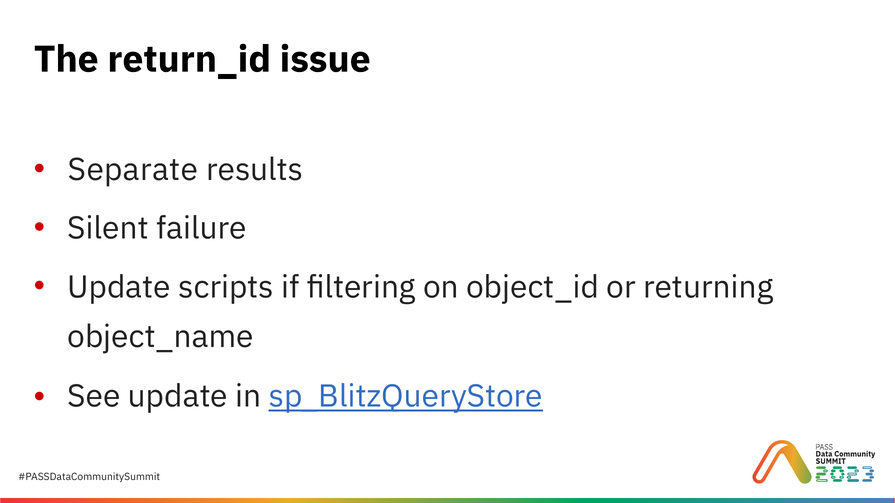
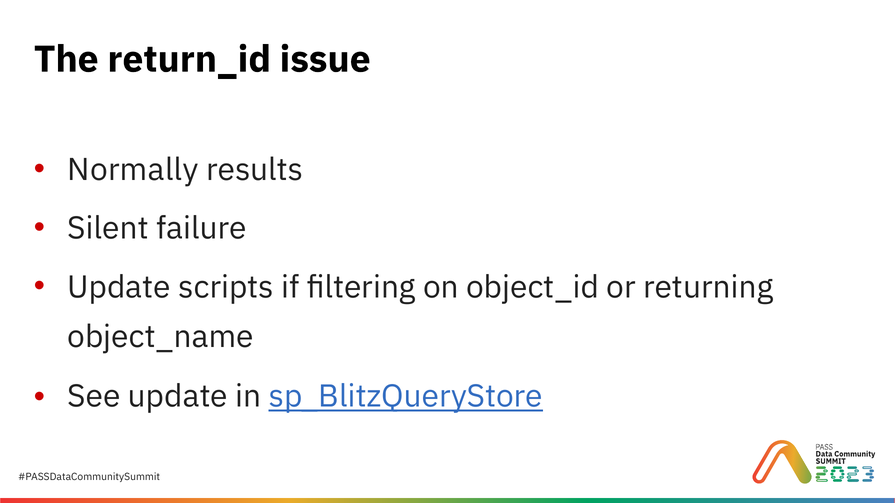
Separate: Separate -> Normally (133, 170)
